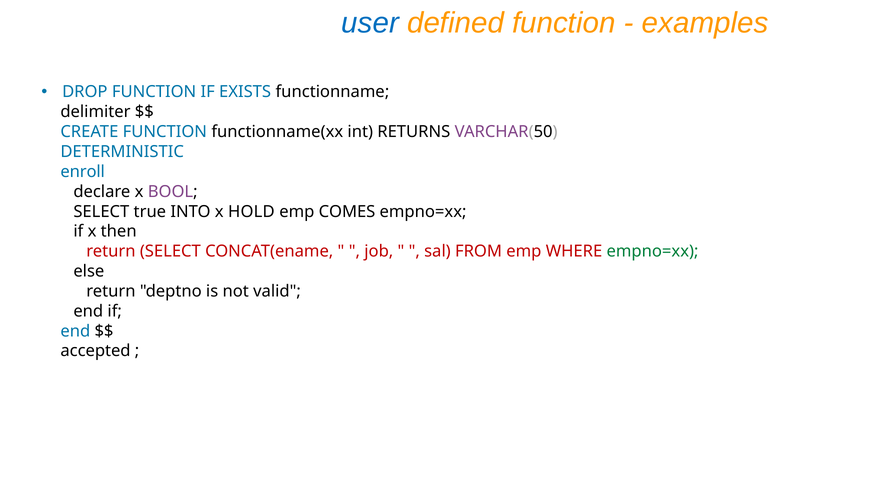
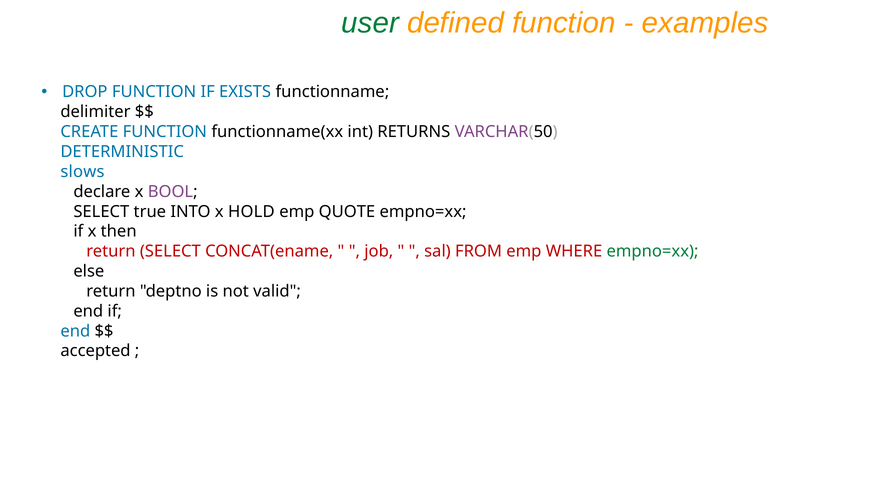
user colour: blue -> green (370, 23)
enroll: enroll -> slows (82, 172)
COMES: COMES -> QUOTE (347, 212)
